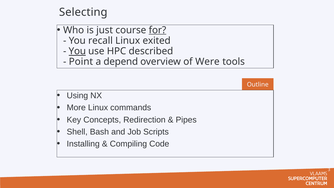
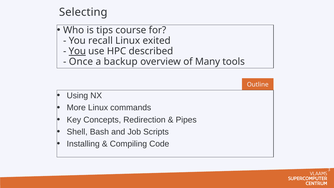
just: just -> tips (105, 30)
for underline: present -> none (157, 30)
Point: Point -> Once (81, 62)
depend: depend -> backup (121, 62)
Were: Were -> Many (208, 62)
